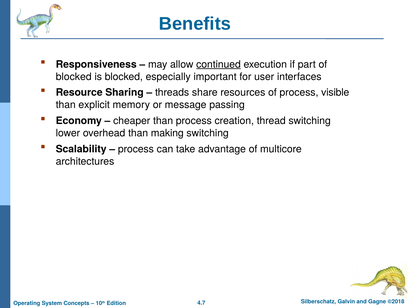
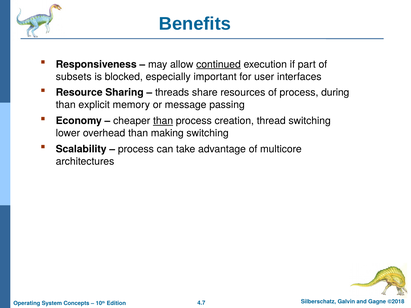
blocked: blocked -> subsets (74, 77)
visible: visible -> during (335, 93)
than underline: none -> present (163, 121)
